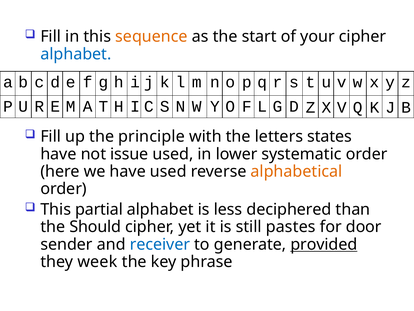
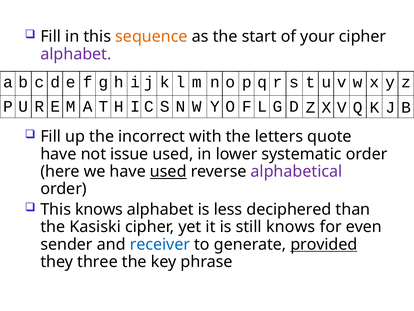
alphabet colour: blue -> purple (76, 54)
principle: principle -> incorrect (152, 136)
states: states -> quote (329, 136)
used underline: none -> present (168, 171)
alphabetical colour: orange -> purple (296, 171)
This partial: partial -> knows (99, 209)
Should: Should -> Kasiski (95, 227)
still pastes: pastes -> knows (291, 227)
door: door -> even (364, 227)
week: week -> three (97, 261)
